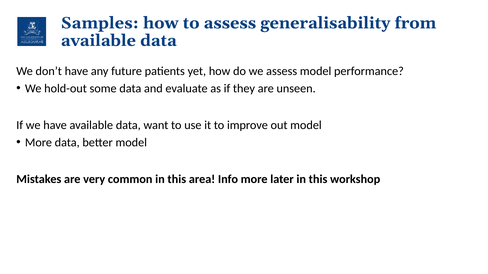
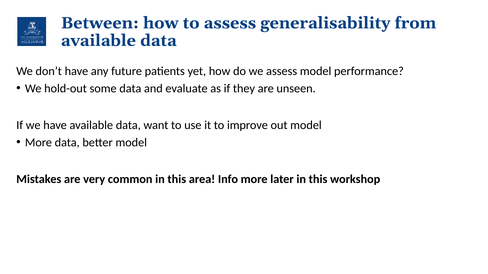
Samples: Samples -> Between (100, 23)
